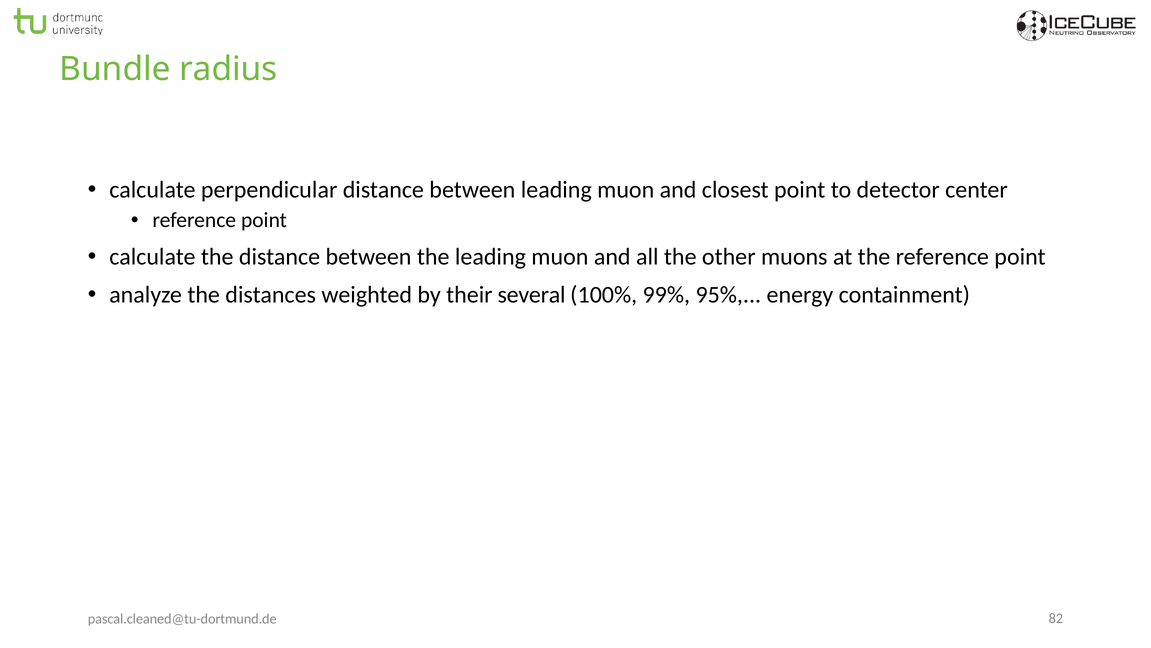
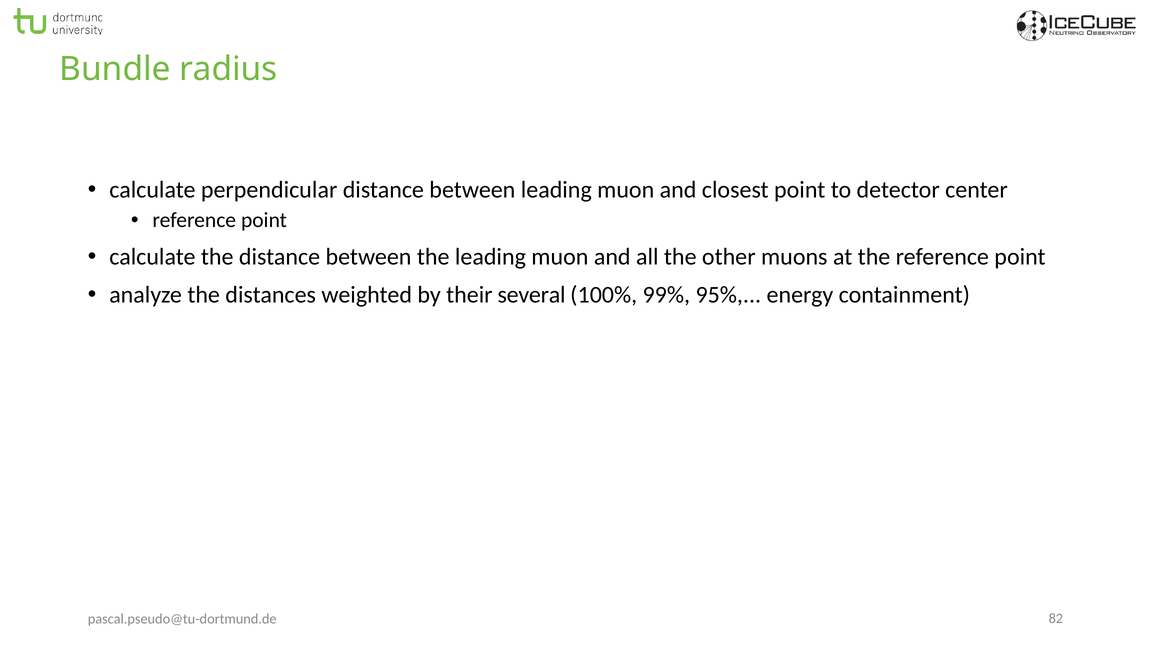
pascal.cleaned@tu-dortmund.de: pascal.cleaned@tu-dortmund.de -> pascal.pseudo@tu-dortmund.de (182, 618)
